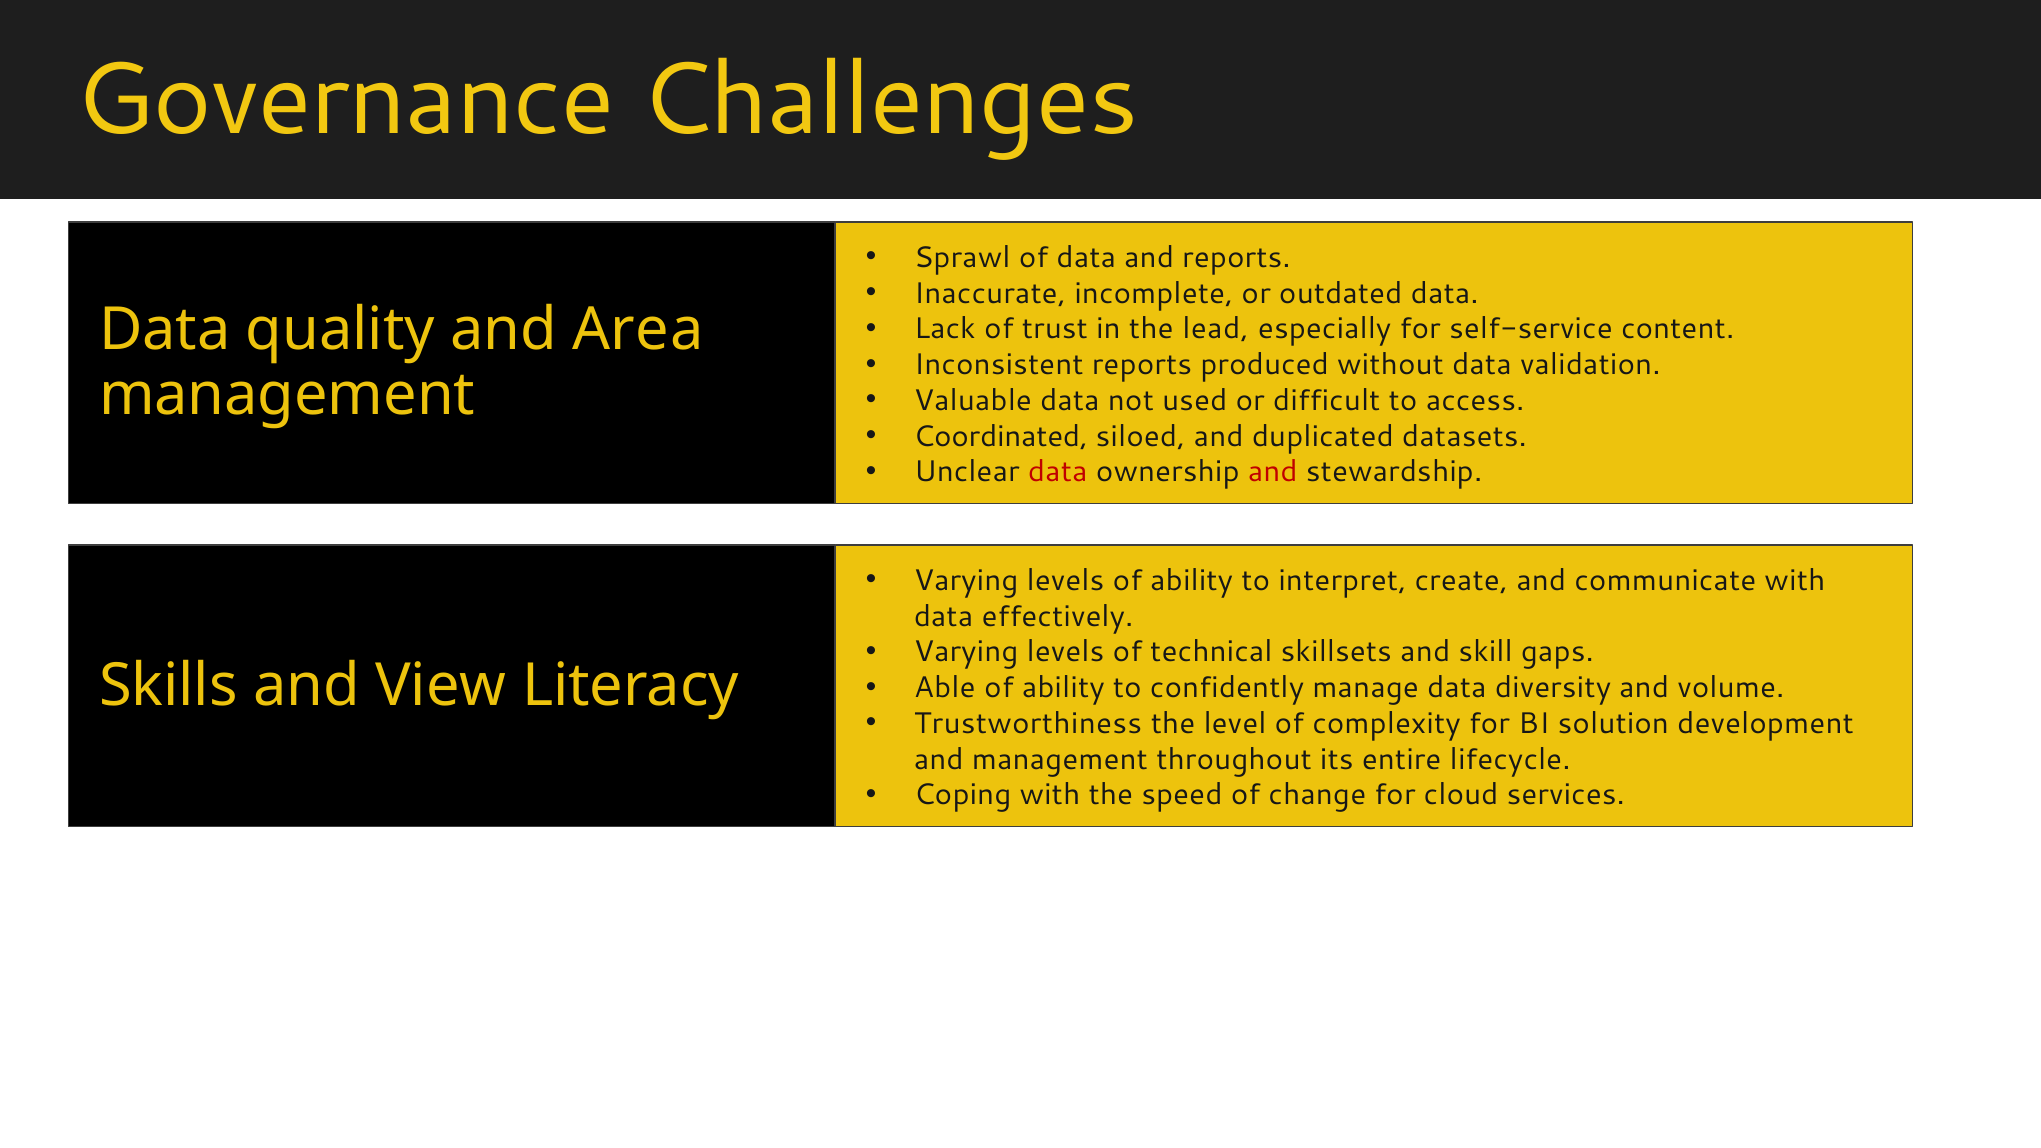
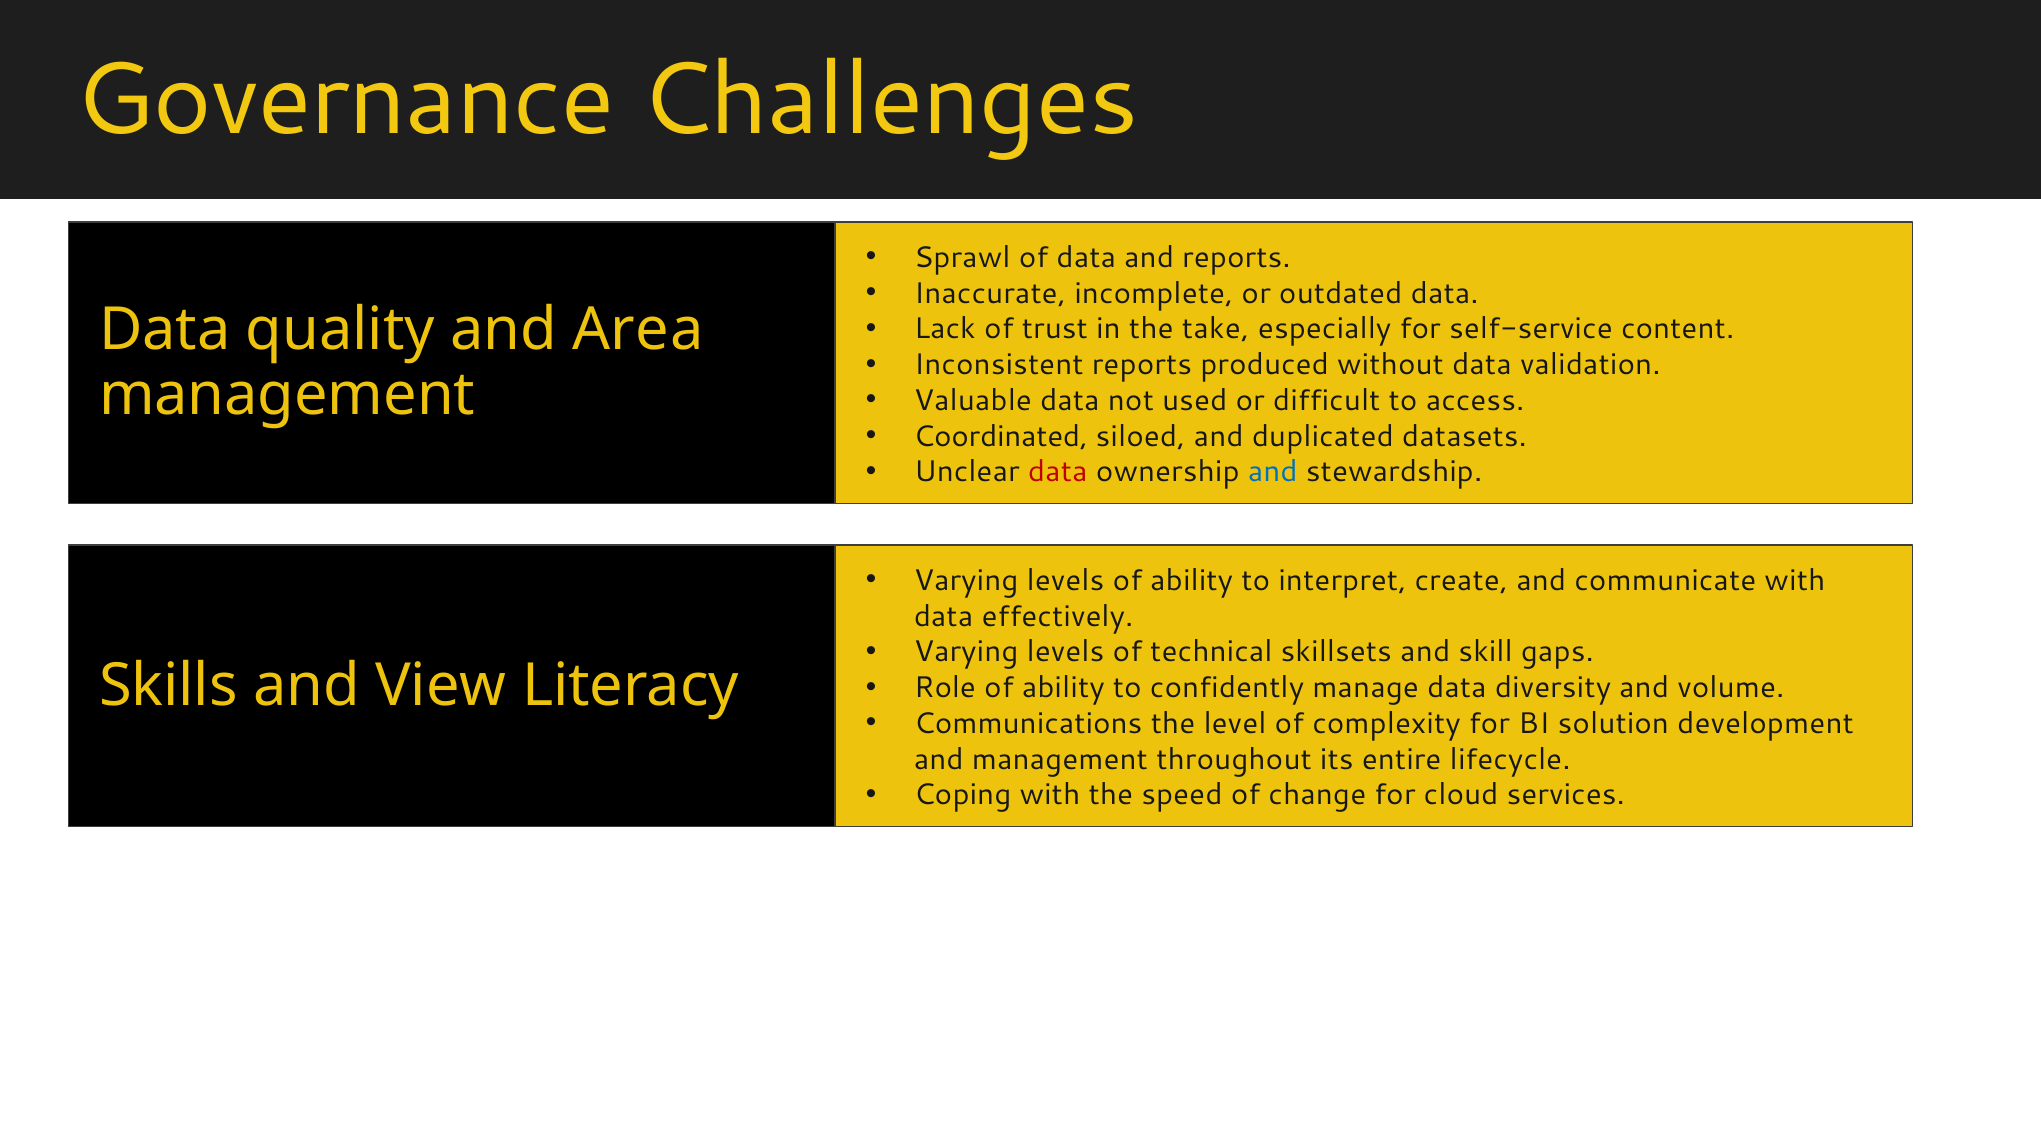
lead: lead -> take (1216, 329)
and colour: red -> blue (1273, 472)
Able: Able -> Role (945, 688)
Trustworthiness: Trustworthiness -> Communications (1028, 724)
